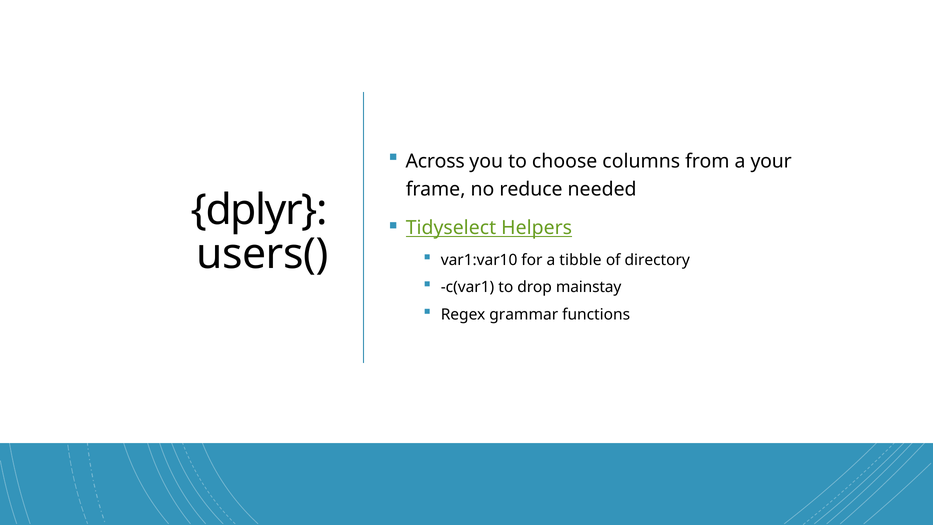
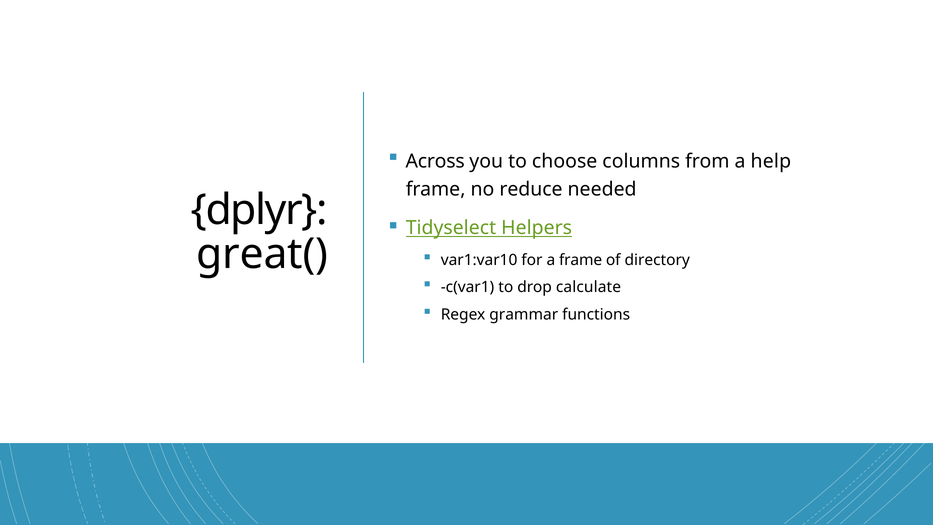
your: your -> help (771, 161)
users(: users( -> great( (262, 254)
a tibble: tibble -> frame (581, 260)
mainstay: mainstay -> calculate (588, 287)
